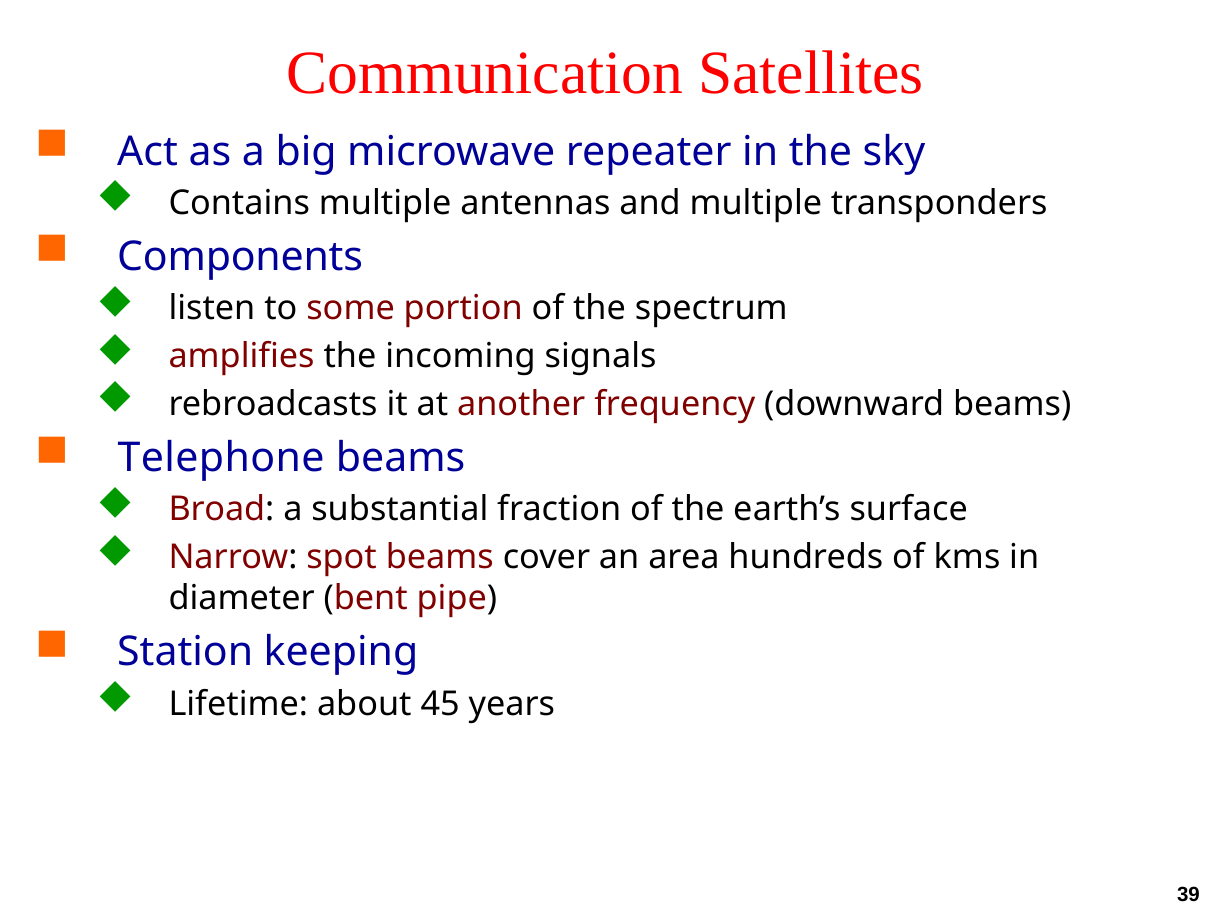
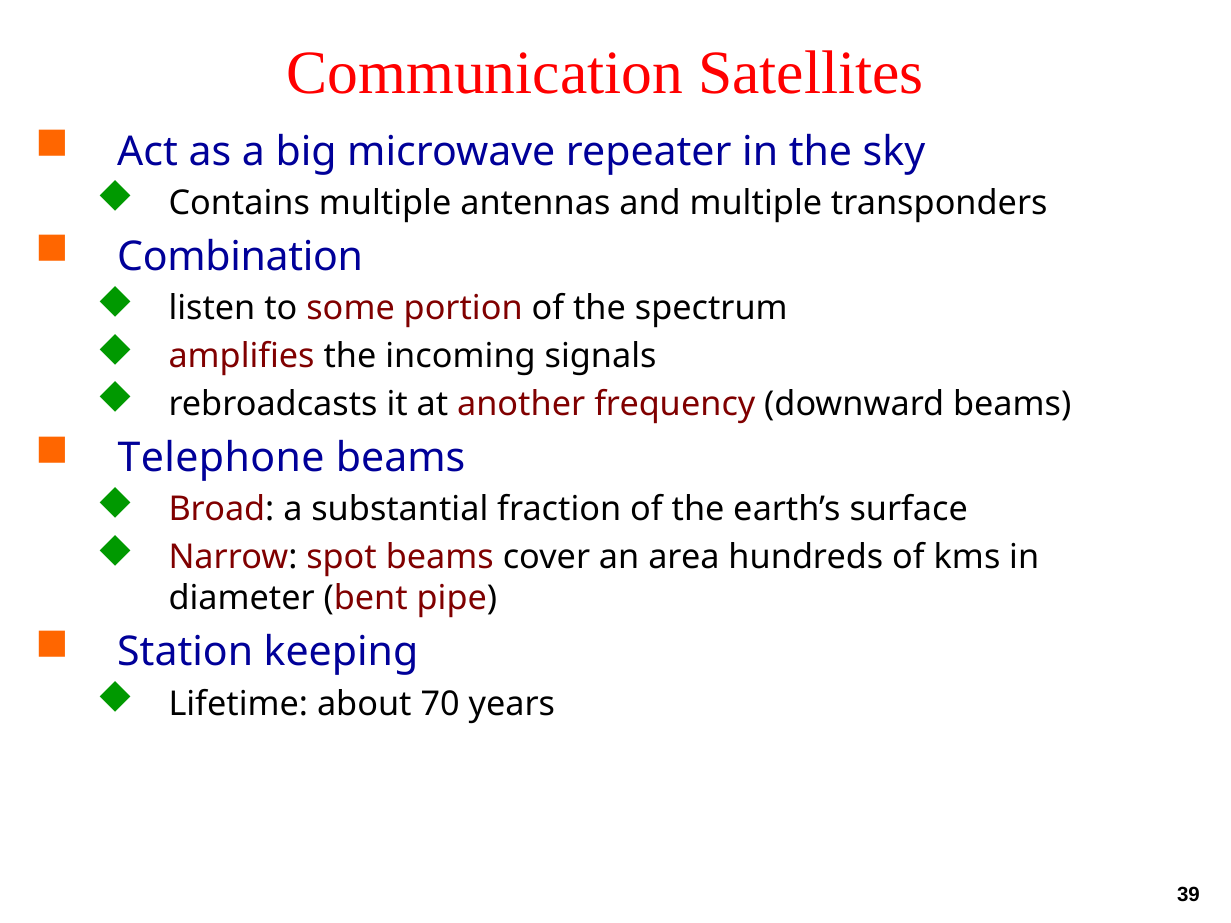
Components: Components -> Combination (240, 257)
45: 45 -> 70 (440, 704)
